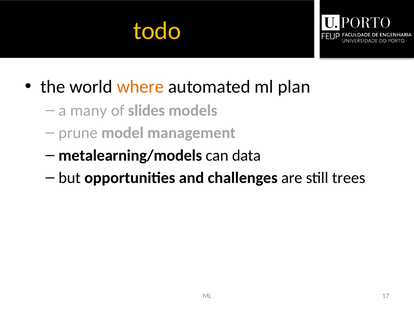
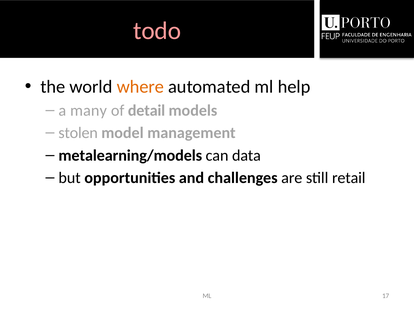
todo colour: yellow -> pink (157, 31)
plan: plan -> help (294, 87)
slides: slides -> detail (147, 111)
prune: prune -> stolen (78, 133)
trees: trees -> retail (349, 178)
